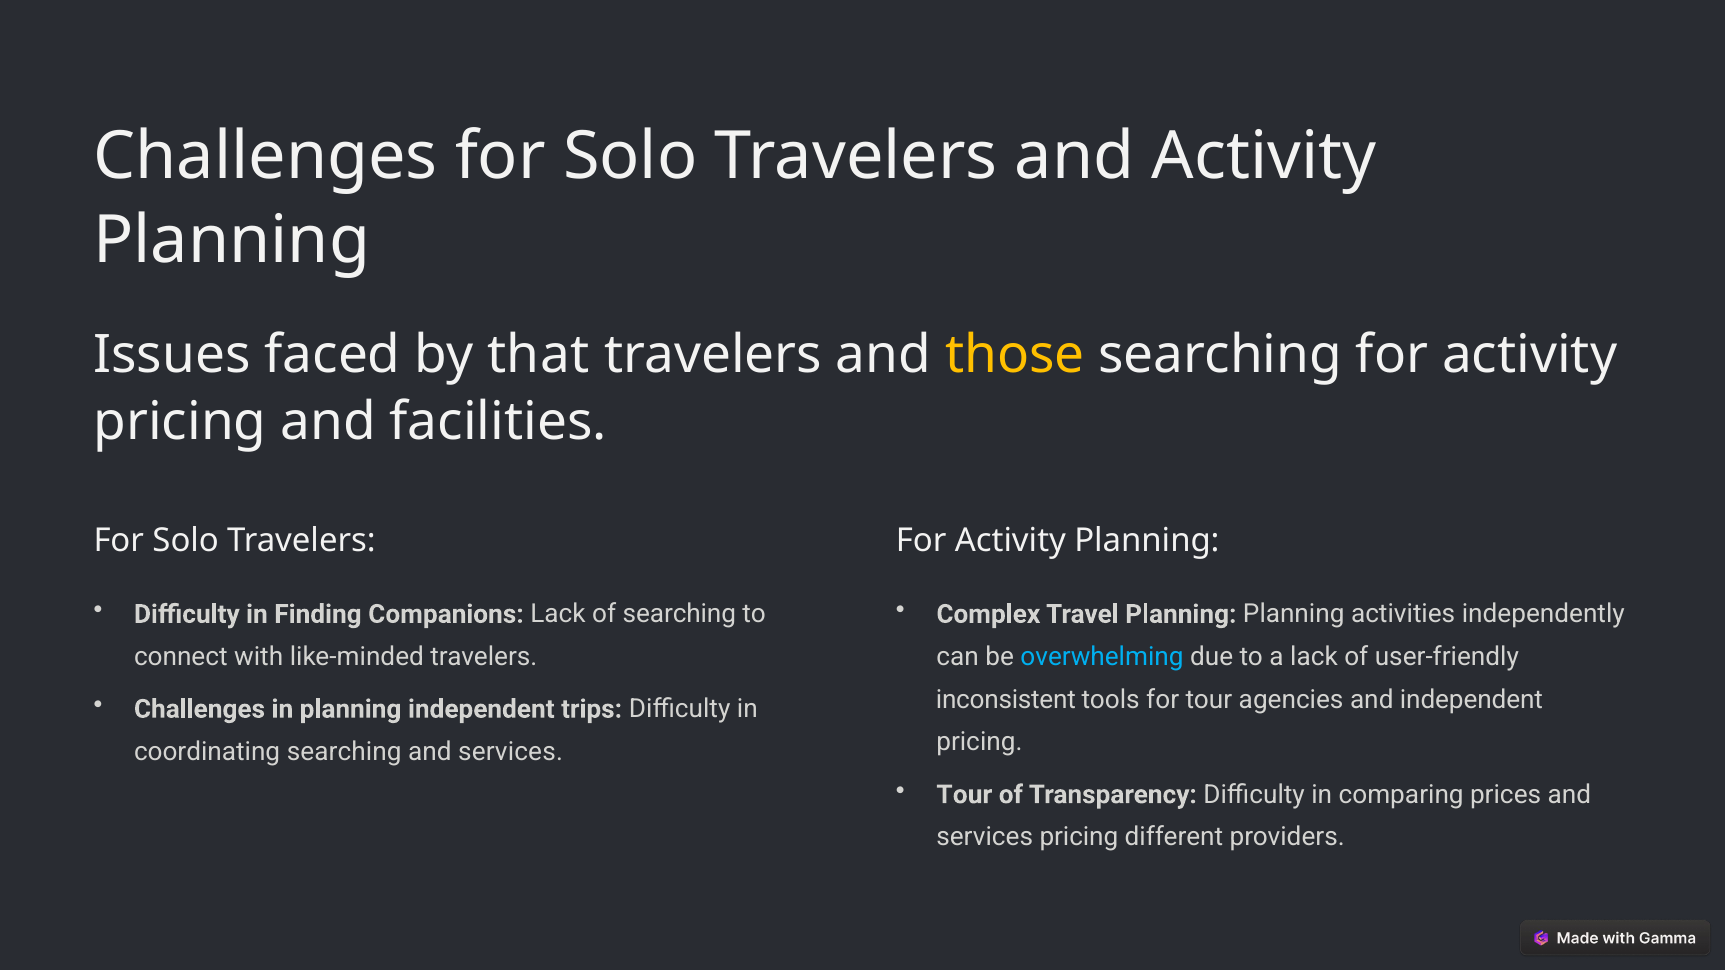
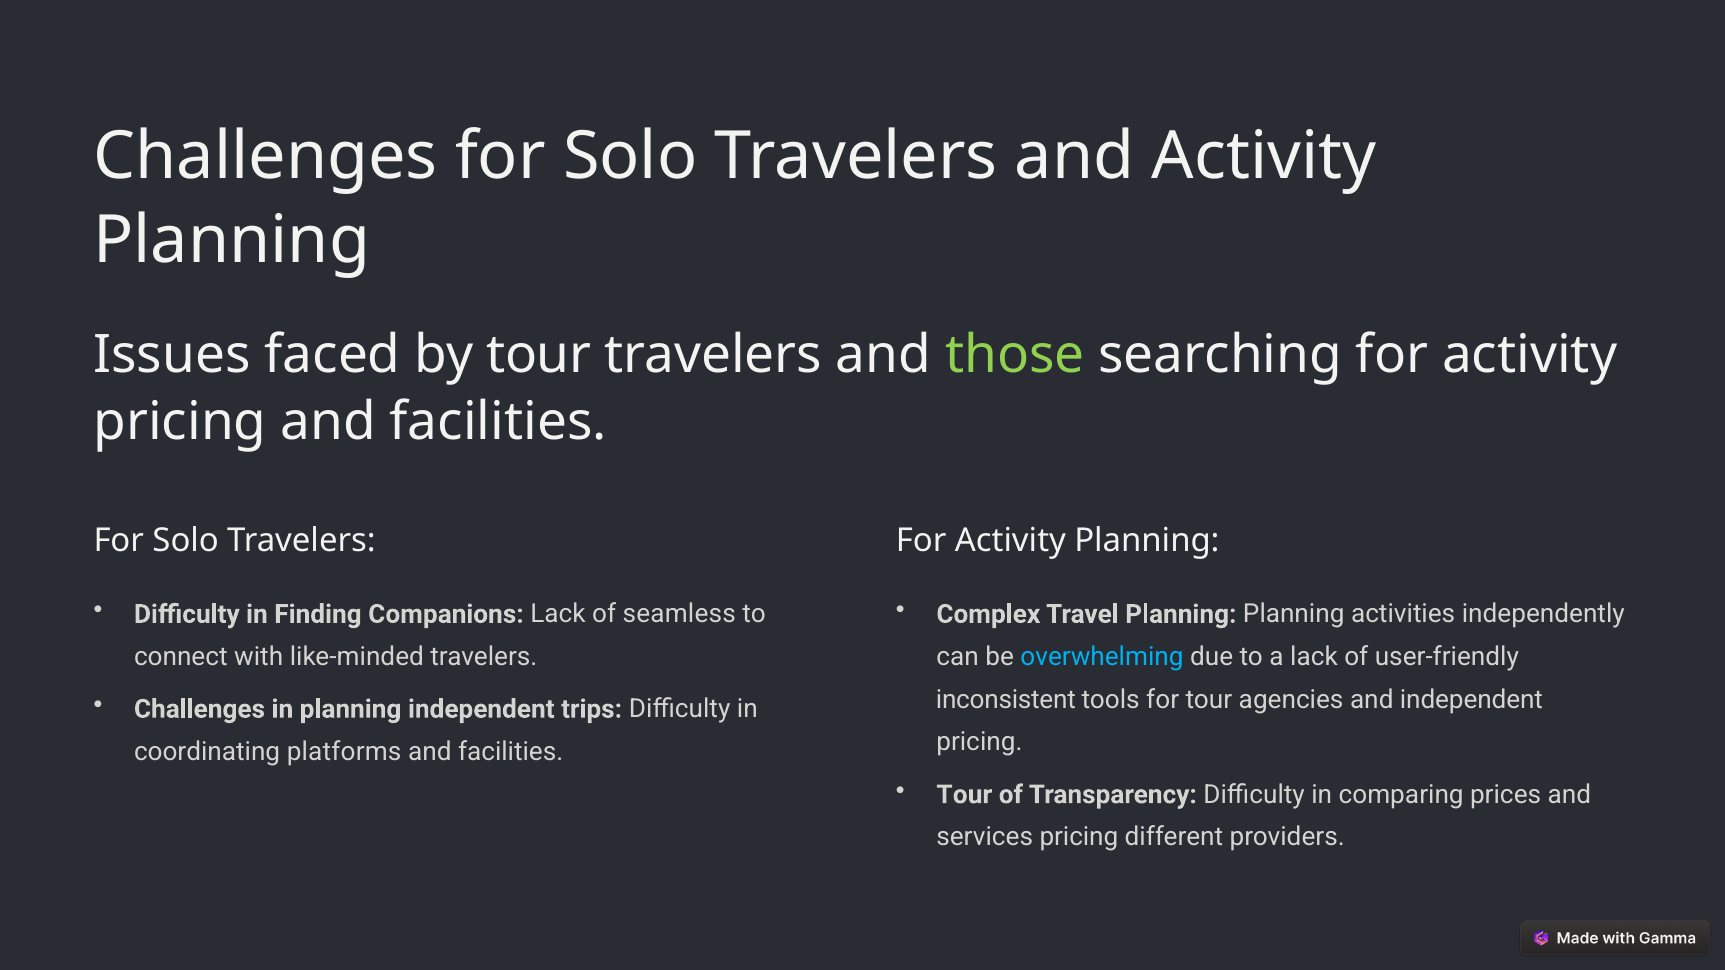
by that: that -> tour (539, 355)
those colour: yellow -> light green (1015, 355)
of searching: searching -> seamless (679, 614)
coordinating searching: searching -> platforms (344, 752)
services: services -> facilities (511, 752)
